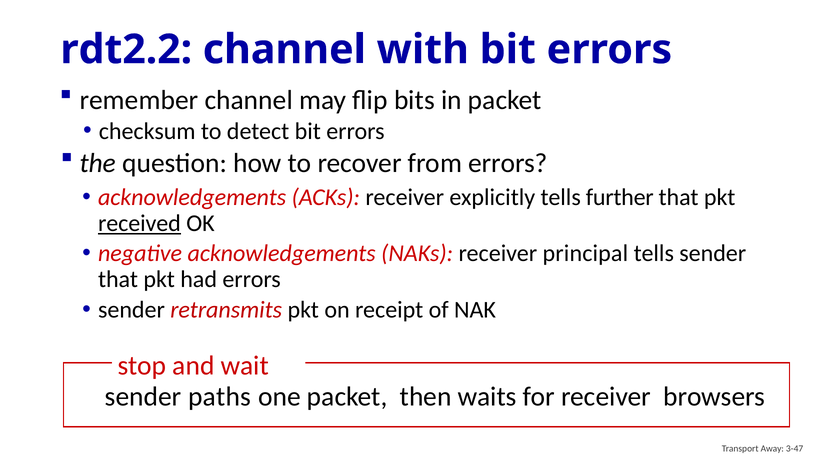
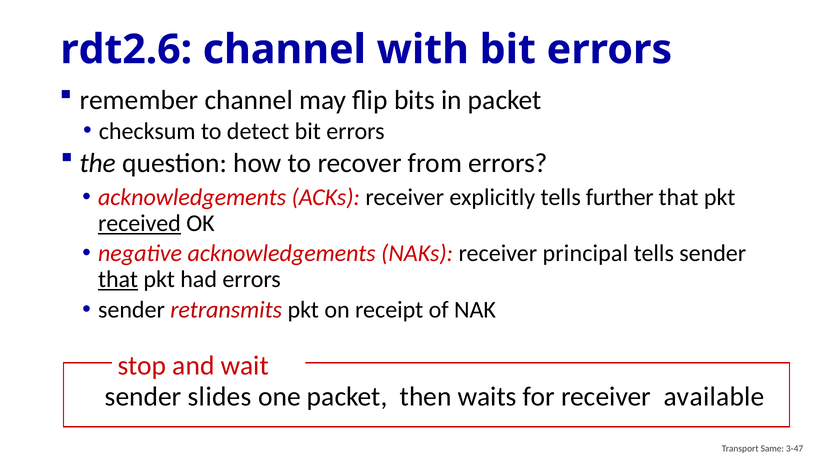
rdt2.2: rdt2.2 -> rdt2.6 (126, 50)
that underline: none -> present (118, 279)
paths: paths -> slides (220, 397)
browsers: browsers -> available (714, 397)
Away: Away -> Same (772, 449)
